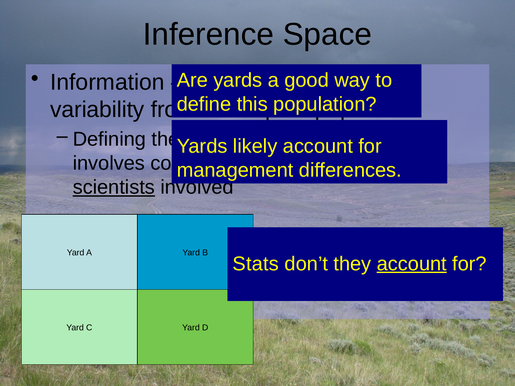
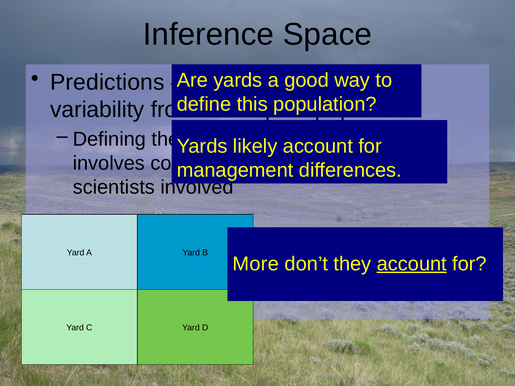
Information: Information -> Predictions (107, 82)
scientists underline: present -> none (114, 187)
Stats: Stats -> More (256, 264)
